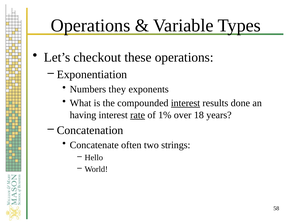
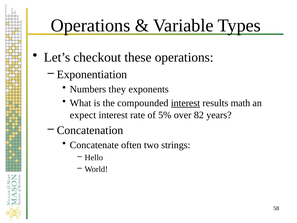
done: done -> math (240, 103)
having: having -> expect (83, 115)
rate underline: present -> none (138, 115)
1%: 1% -> 5% (165, 115)
18: 18 -> 82 (199, 115)
